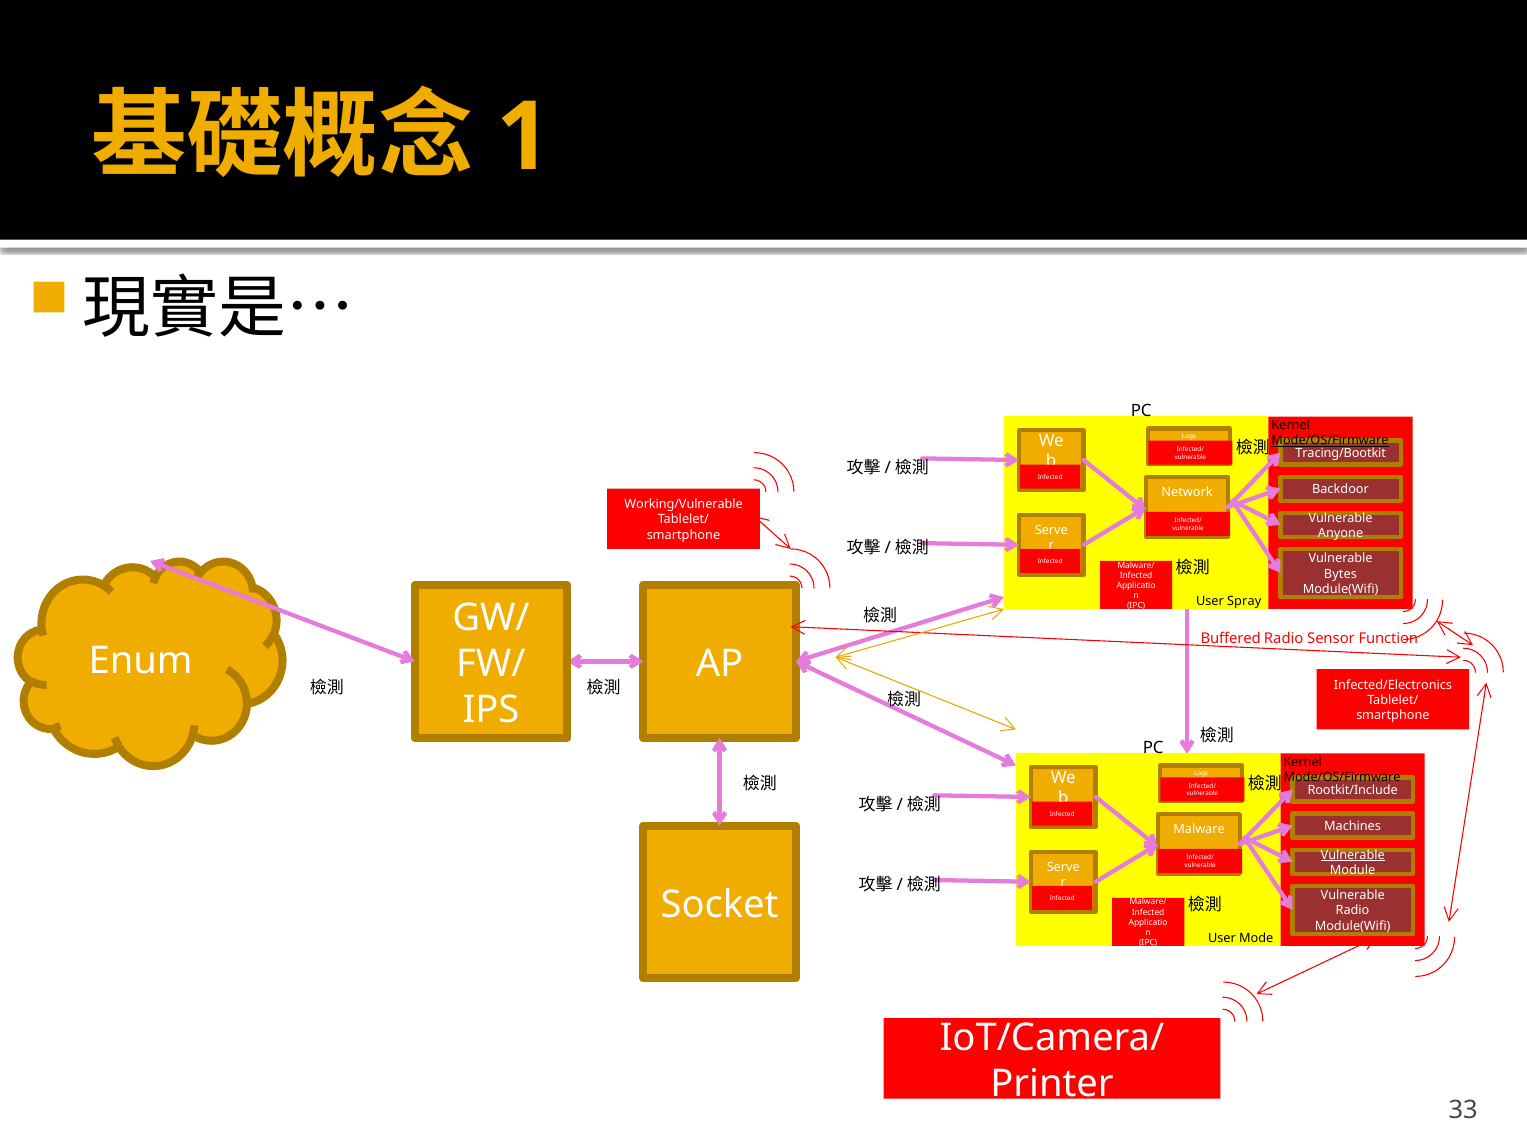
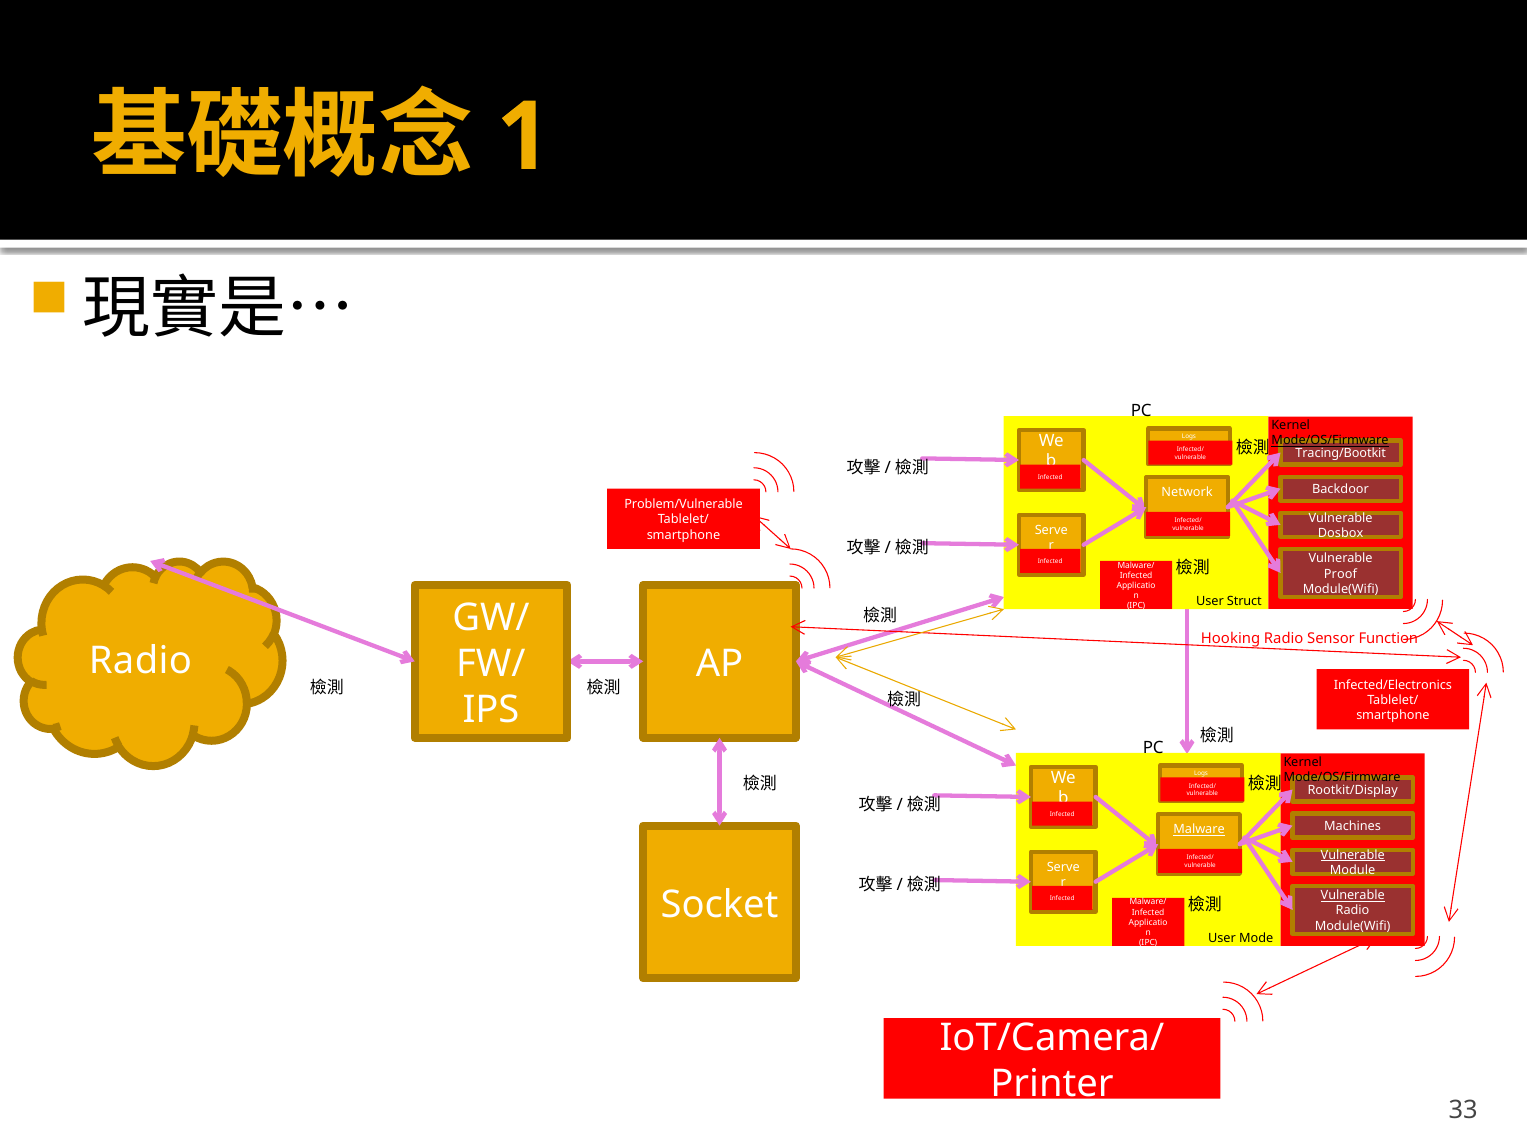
Working/Vulnerable: Working/Vulnerable -> Problem/Vulnerable (684, 504)
Anyone: Anyone -> Dosbox (1341, 533)
Bytes: Bytes -> Proof (1340, 573)
Spray: Spray -> Struct (1244, 601)
Buffered: Buffered -> Hooking (1231, 638)
Enum: Enum -> Radio (140, 661)
Rootkit/Include: Rootkit/Include -> Rootkit/Display (1353, 790)
Malware underline: none -> present (1199, 829)
Vulnerable underline: none -> present (1353, 895)
